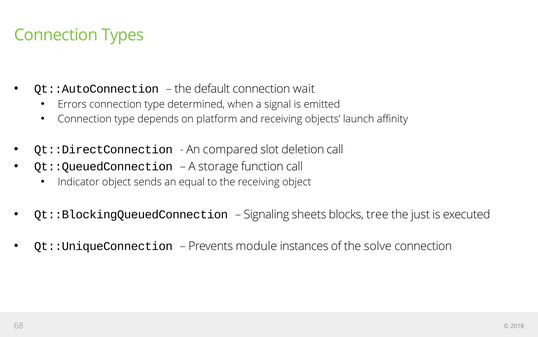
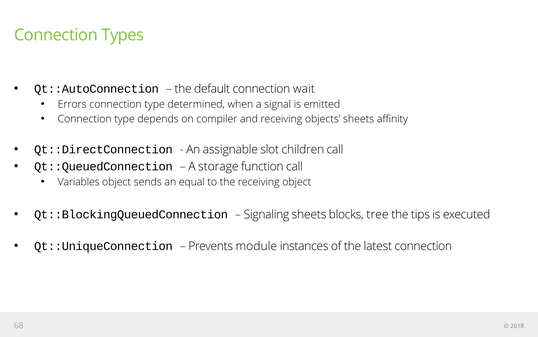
platform: platform -> compiler (217, 119)
objects launch: launch -> sheets (359, 119)
compared: compared -> assignable (230, 149)
deletion: deletion -> children (303, 149)
Indicator: Indicator -> Variables (79, 182)
just: just -> tips (420, 214)
solve: solve -> latest (378, 246)
